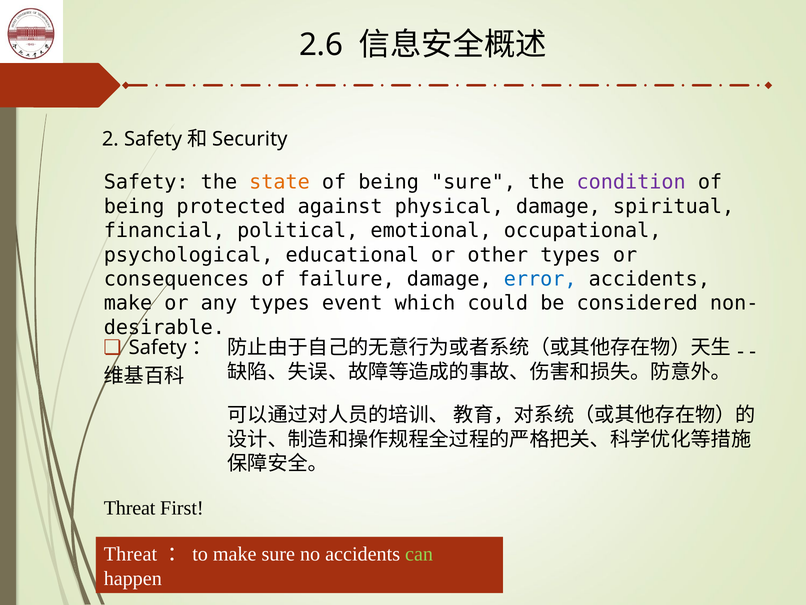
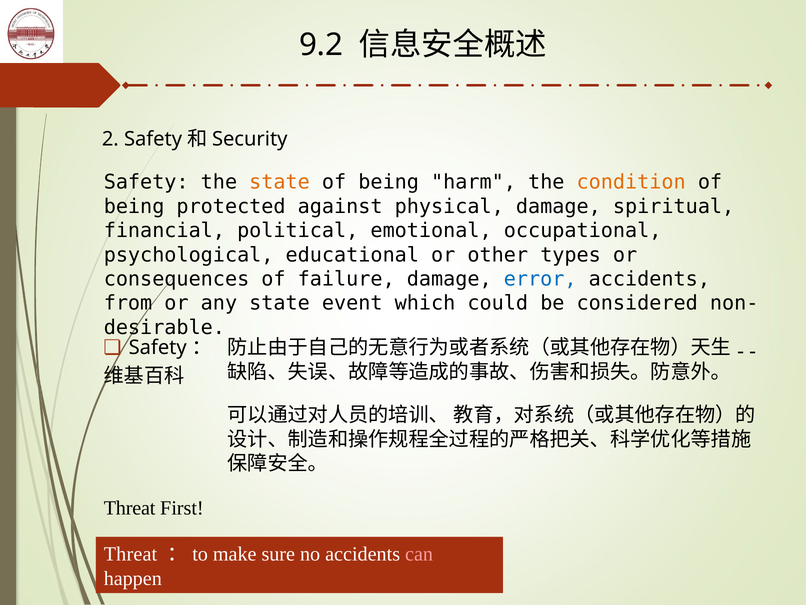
2.6: 2.6 -> 9.2 (321, 45)
being sure: sure -> harm (474, 182)
condition colour: purple -> orange (631, 182)
make: make -> from (128, 303)
any types: types -> state (280, 303)
can colour: light green -> pink (419, 554)
